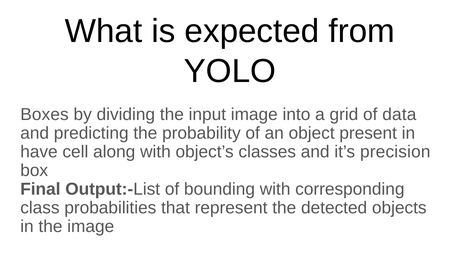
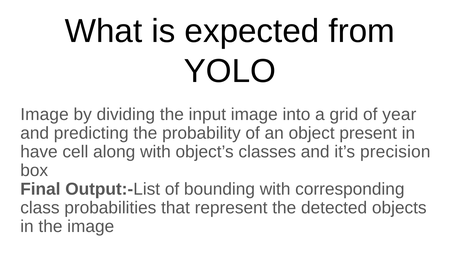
Boxes: Boxes -> Image (44, 114)
data: data -> year (399, 114)
